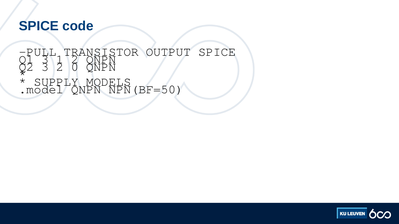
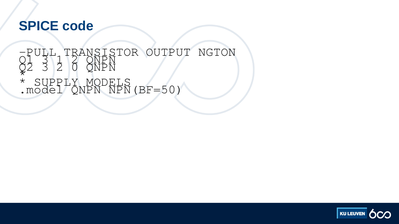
OUTPUT SPICE: SPICE -> NGTON (217, 52)
